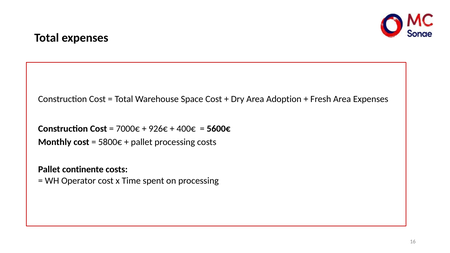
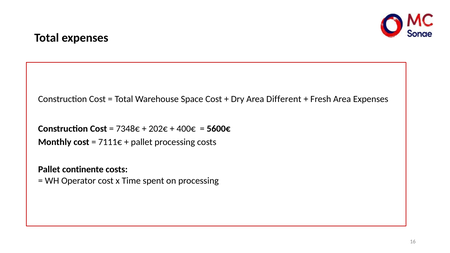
Adoption: Adoption -> Different (284, 99)
7000€: 7000€ -> 7348€ (128, 129)
926€: 926€ -> 202€ (158, 129)
5800€: 5800€ -> 7111€ (110, 142)
